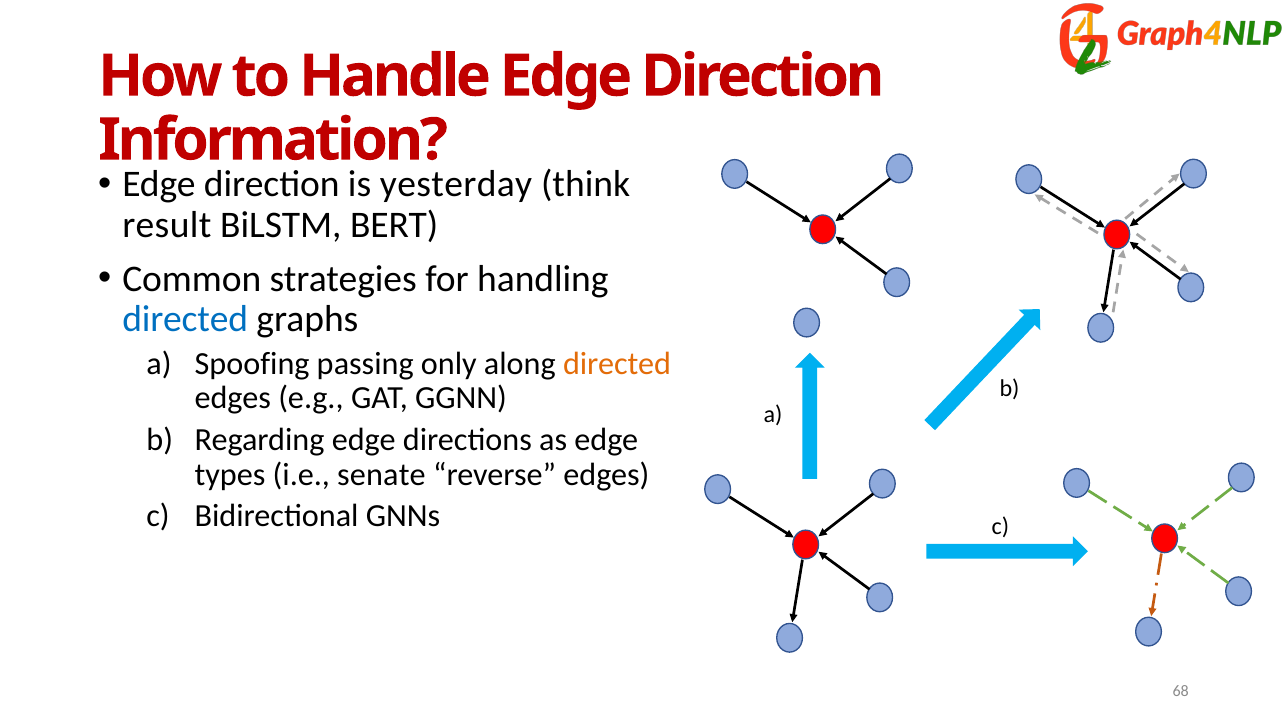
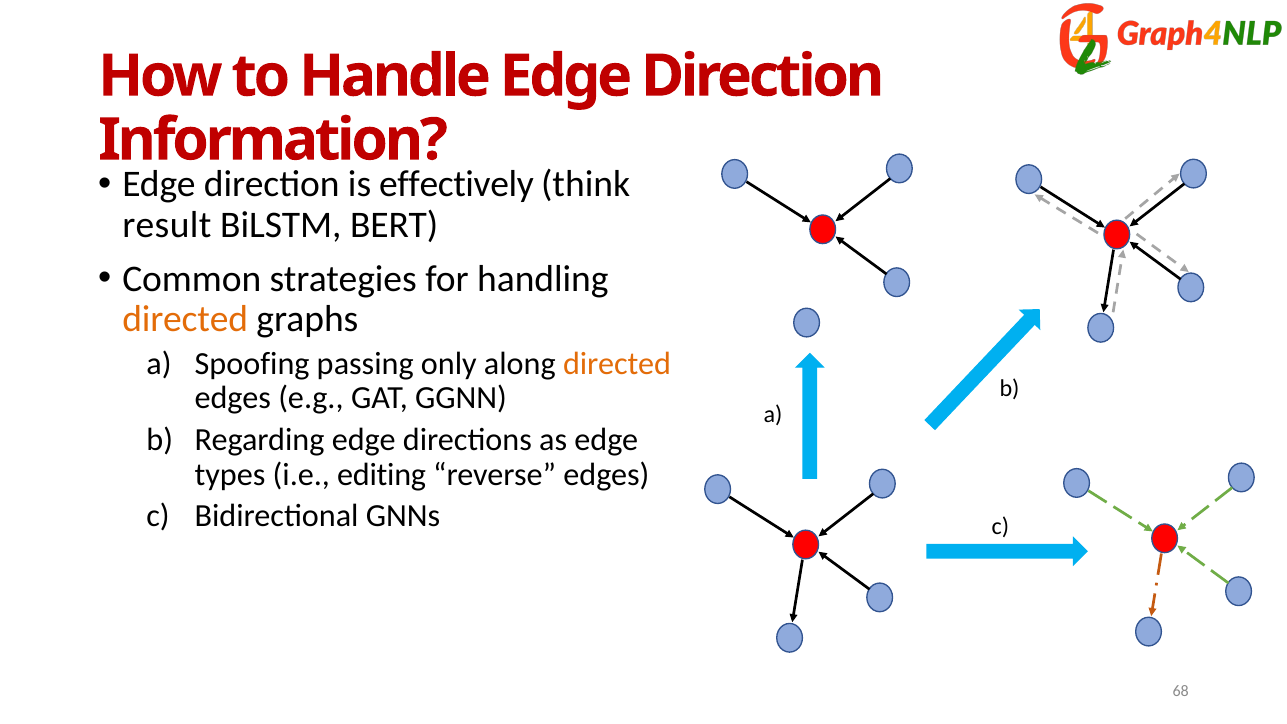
yesterday: yesterday -> effectively (456, 184)
directed colour: blue -> orange (185, 319)
senate: senate -> editing (382, 474)
